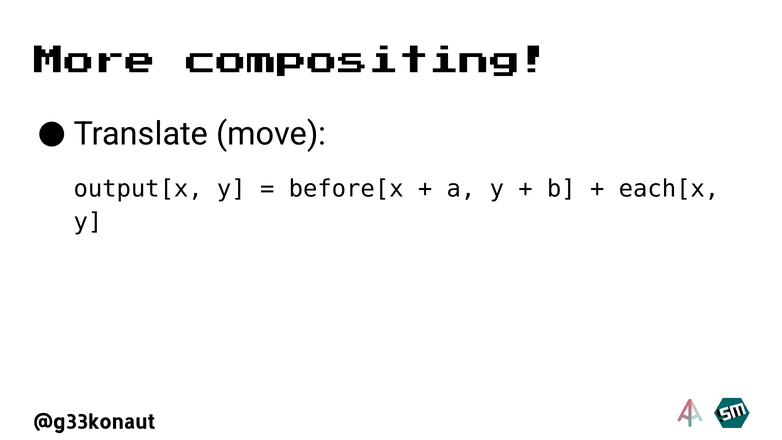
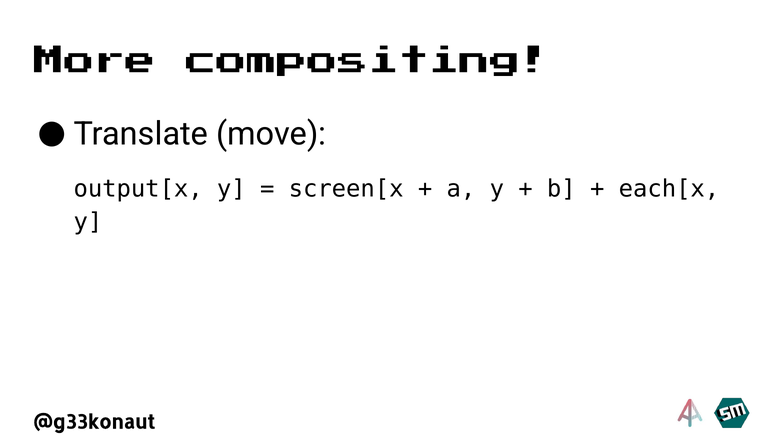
before[x: before[x -> screen[x (346, 189)
